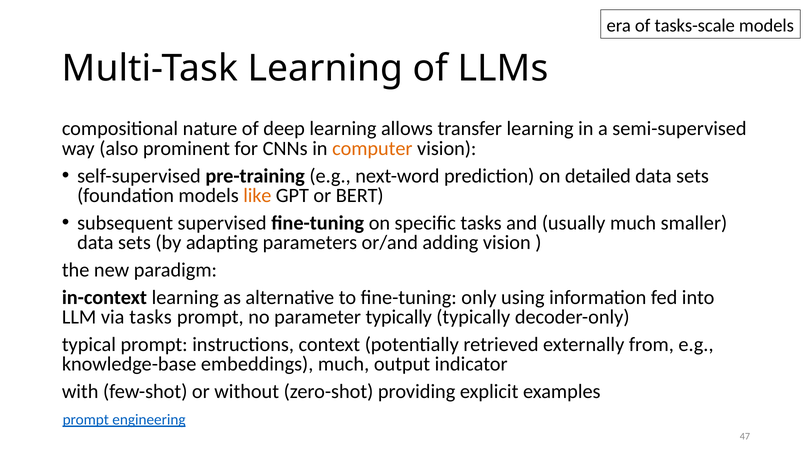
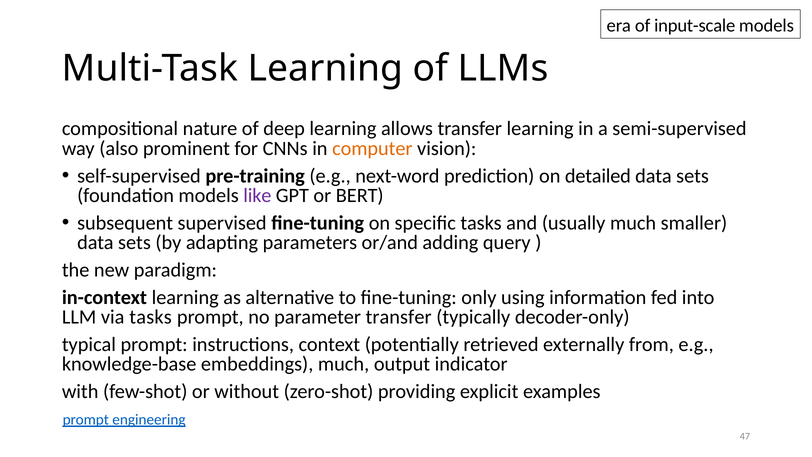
tasks-scale: tasks-scale -> input-scale (695, 25)
like colour: orange -> purple (257, 195)
adding vision: vision -> query (507, 243)
parameter typically: typically -> transfer (399, 317)
